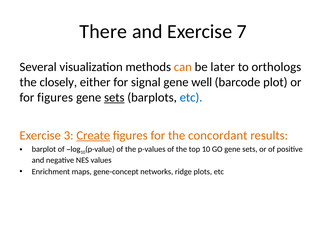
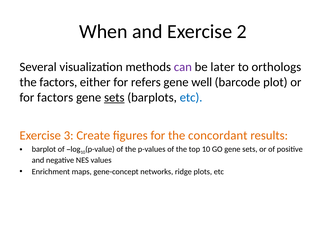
There: There -> When (103, 32)
7: 7 -> 2 (242, 32)
can colour: orange -> purple (183, 67)
the closely: closely -> factors (58, 82)
signal: signal -> refers (146, 82)
for figures: figures -> factors (55, 98)
Create underline: present -> none (93, 136)
